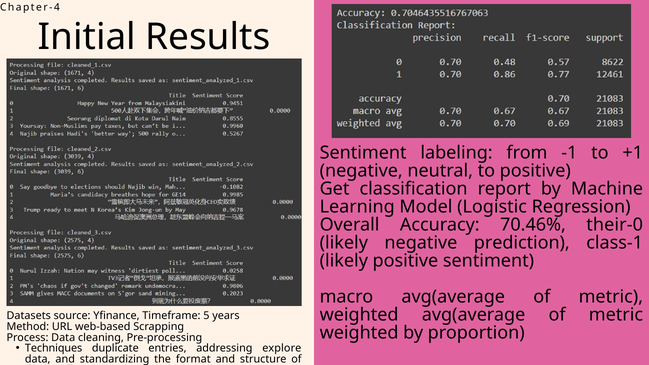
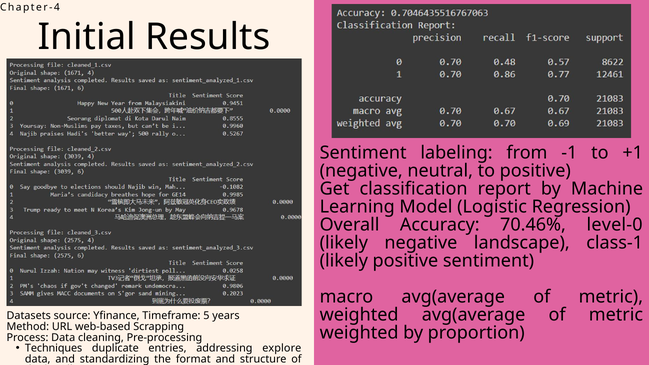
their-0: their-0 -> level-0 (615, 225)
prediction: prediction -> landscape (522, 243)
